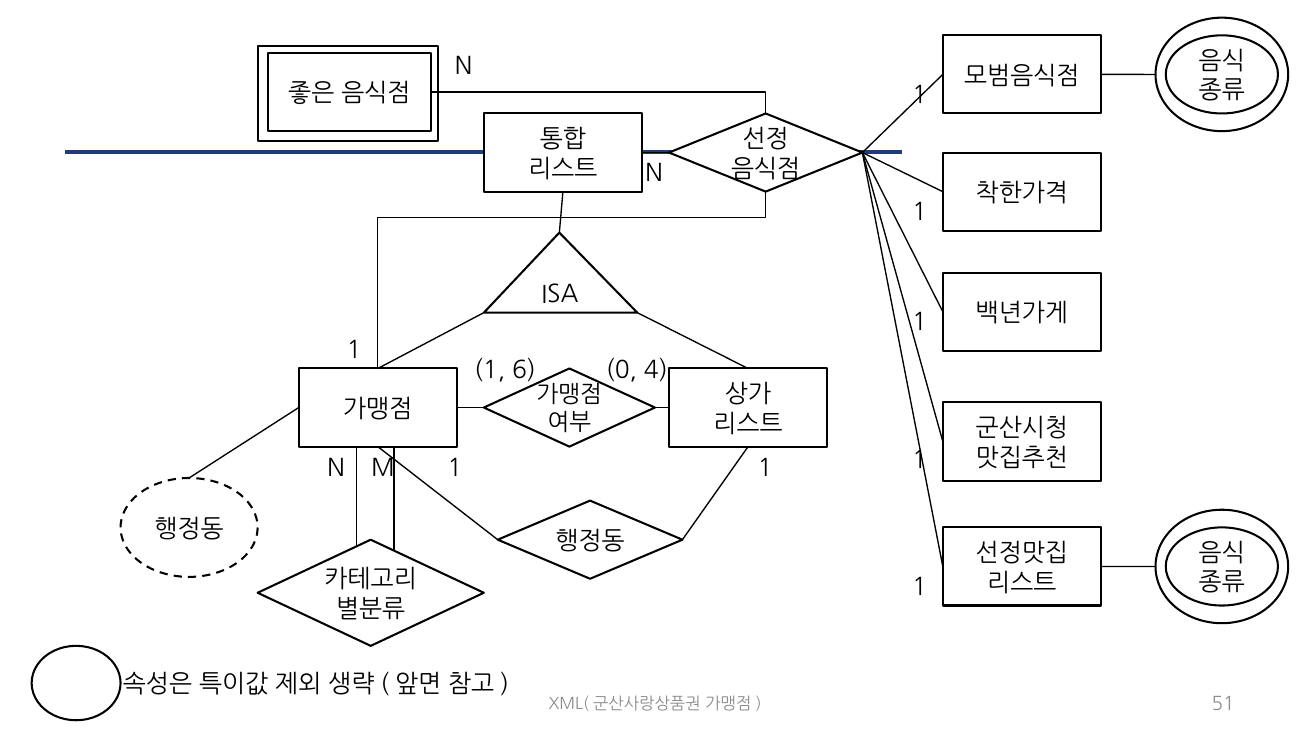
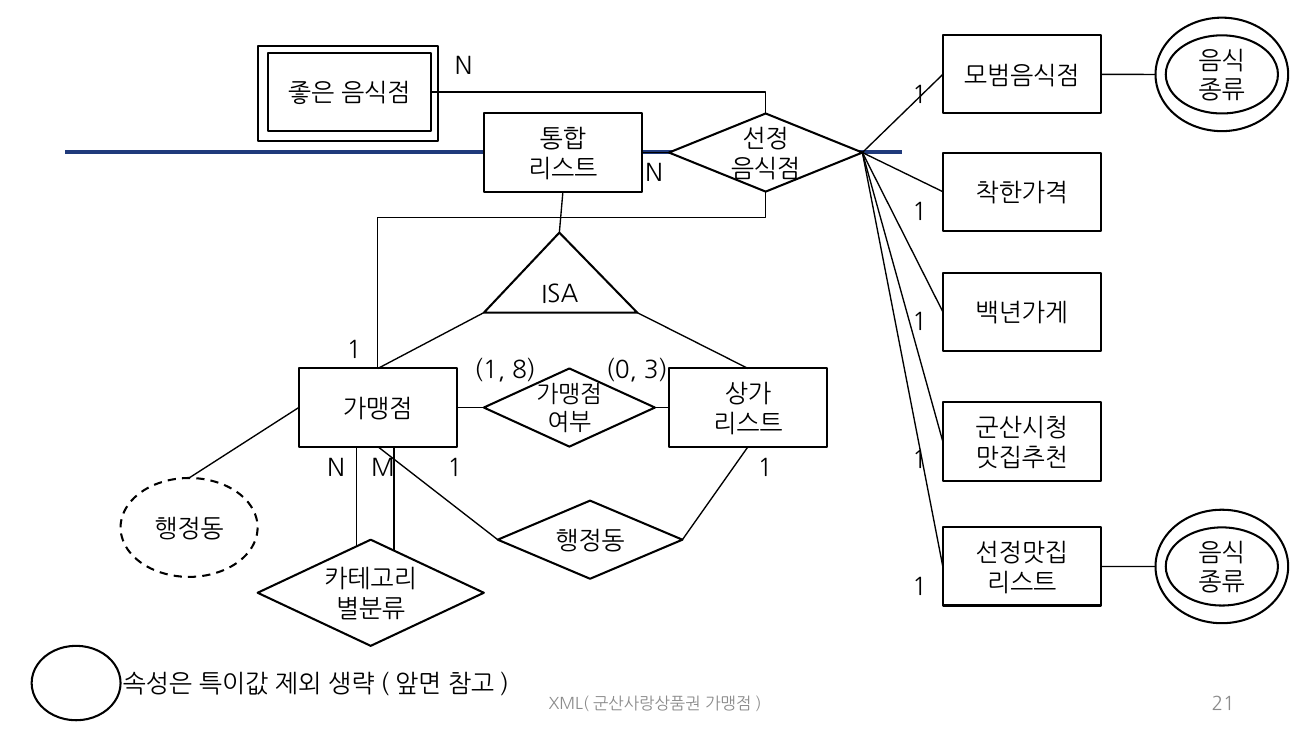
6: 6 -> 8 (524, 370)
4: 4 -> 3 (656, 370)
51: 51 -> 21 (1223, 704)
